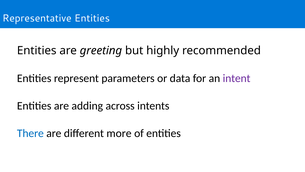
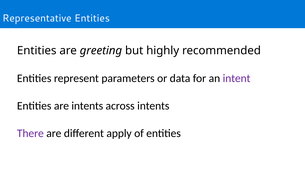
are adding: adding -> intents (87, 105)
There colour: blue -> purple (30, 133)
more: more -> apply (119, 133)
